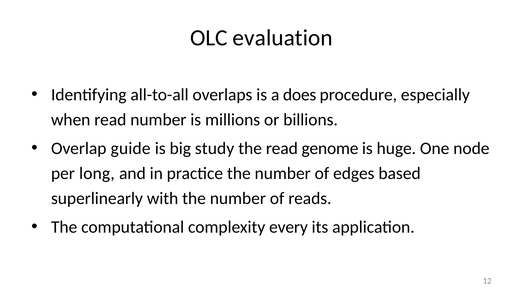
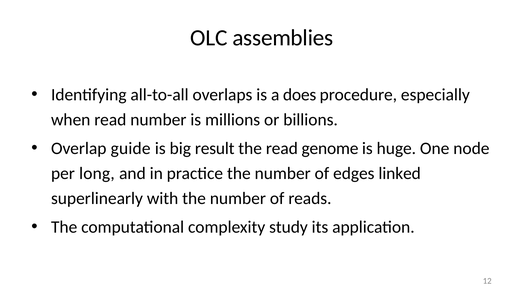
evaluation: evaluation -> assemblies (283, 38)
study: study -> result (215, 149)
based: based -> linked (400, 174)
every: every -> study (288, 227)
